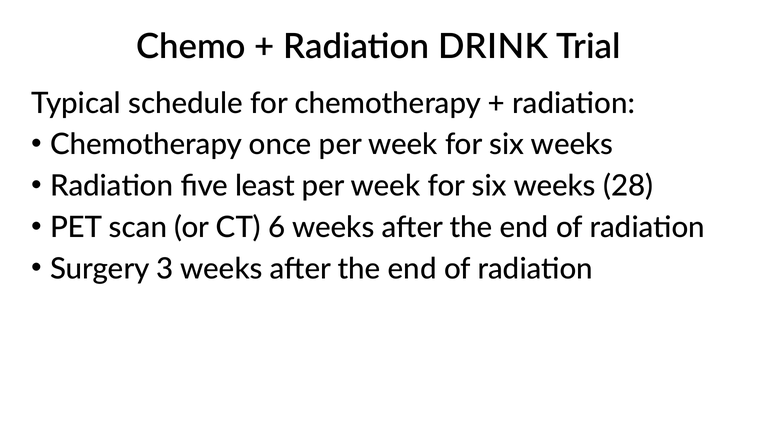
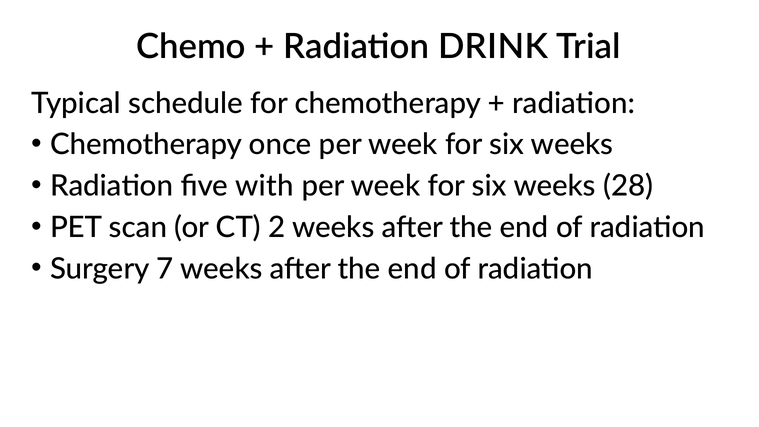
least: least -> with (265, 186)
6: 6 -> 2 (277, 227)
3: 3 -> 7 (165, 269)
